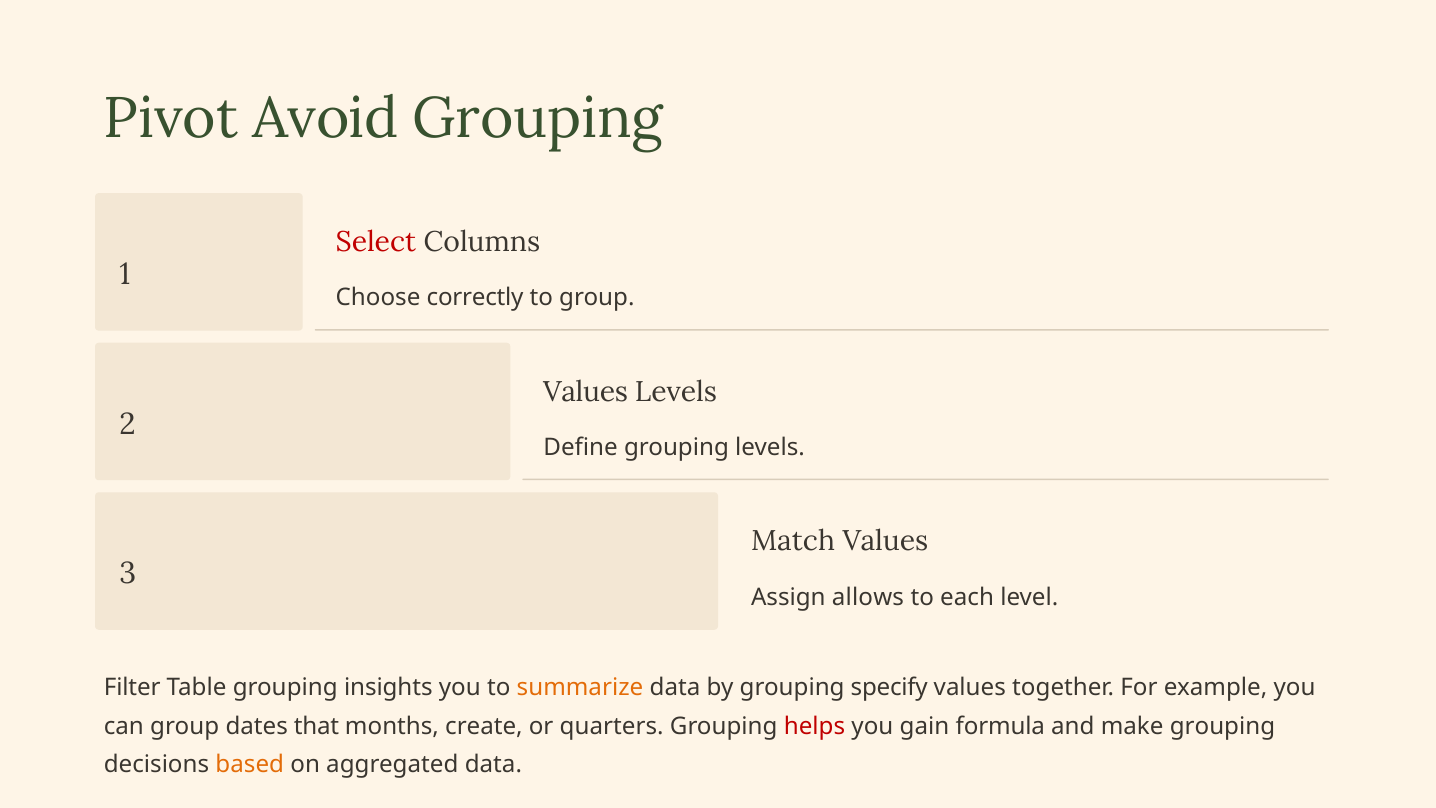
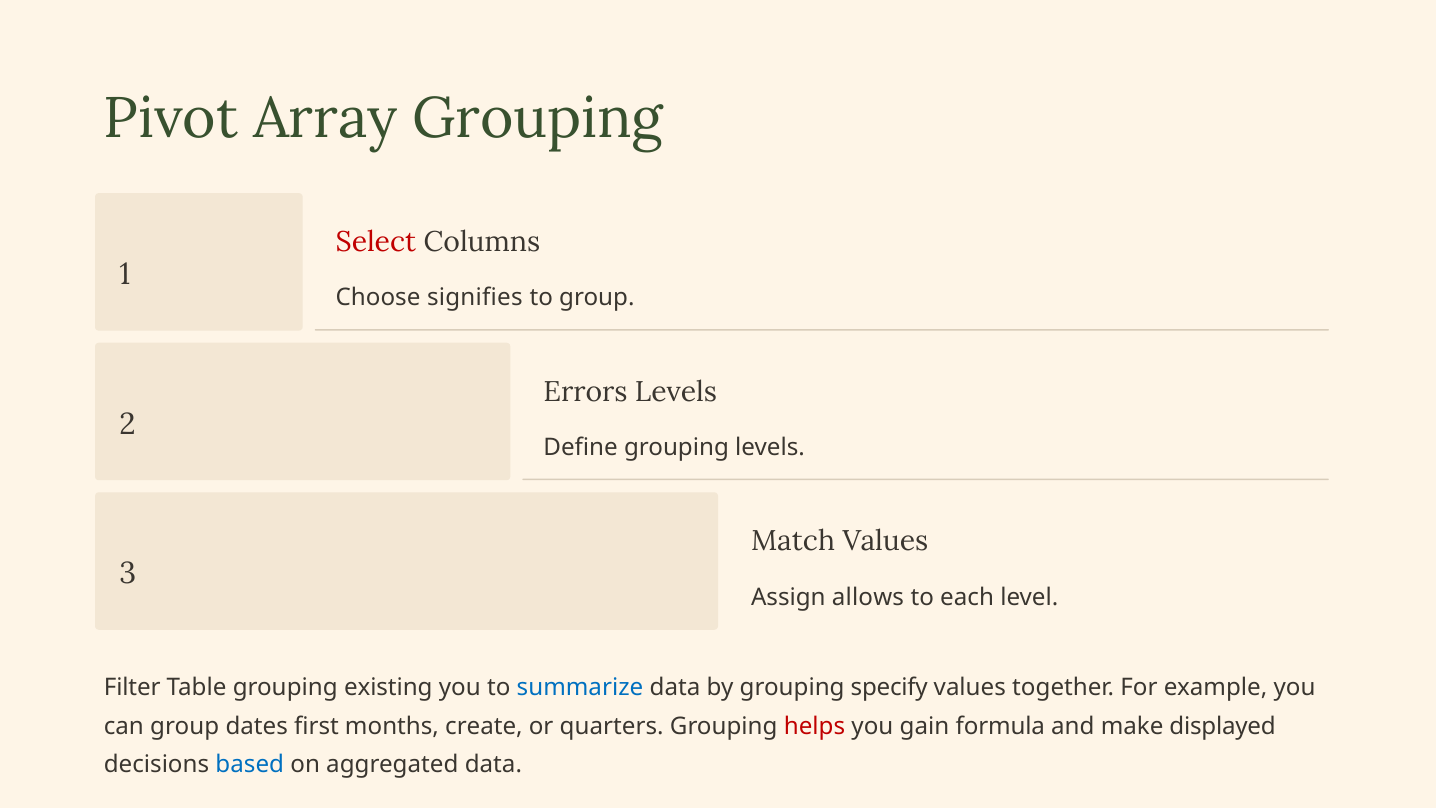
Avoid: Avoid -> Array (325, 119)
correctly: correctly -> signifies (475, 298)
Values: Values -> Errors (585, 392)
insights: insights -> existing (388, 687)
summarize colour: orange -> blue (580, 687)
that: that -> first (316, 726)
make grouping: grouping -> displayed (1223, 726)
based colour: orange -> blue (250, 765)
